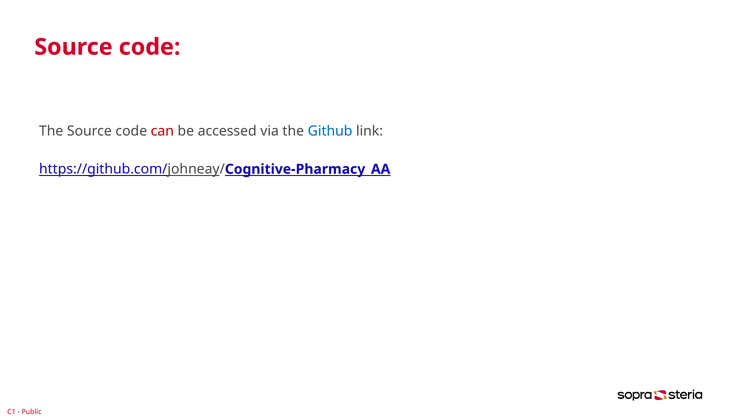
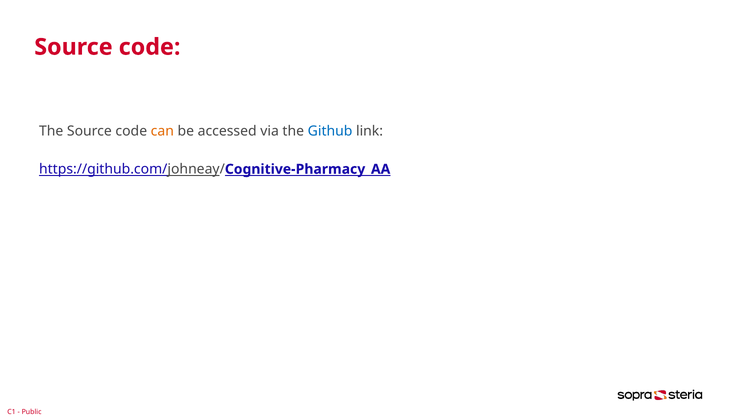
can colour: red -> orange (162, 131)
